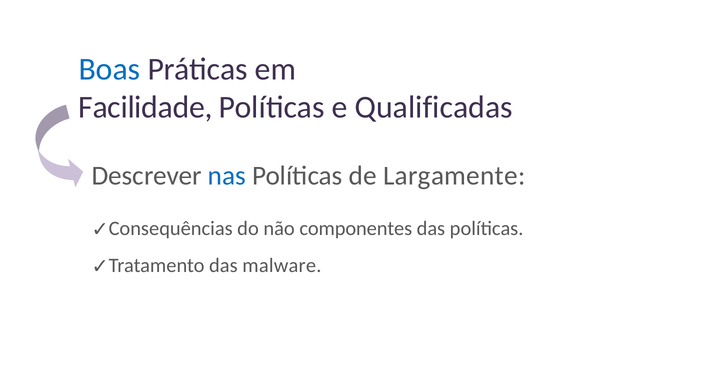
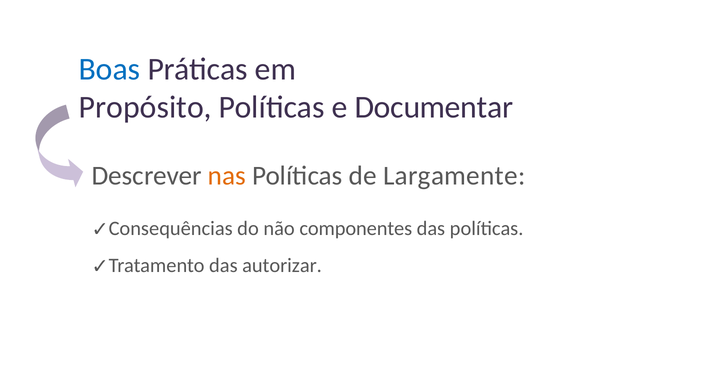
Facilidade: Facilidade -> Propósito (145, 107)
Qualificadas: Qualificadas -> Documentar (434, 107)
nas colour: blue -> orange (227, 176)
malware: malware -> autorizar (282, 265)
